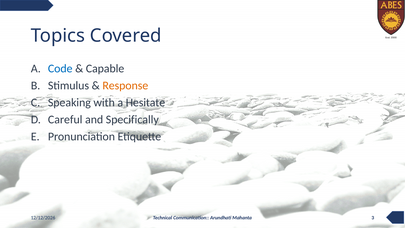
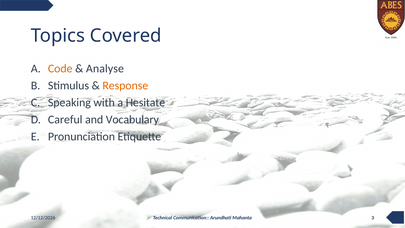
Code colour: blue -> orange (60, 68)
Capable: Capable -> Analyse (105, 68)
Specifically: Specifically -> Vocabulary (132, 119)
